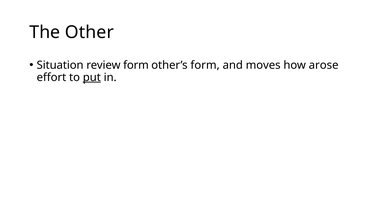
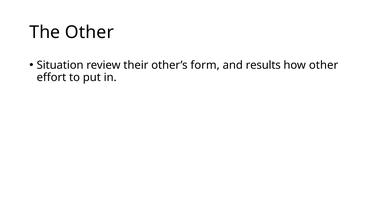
review form: form -> their (136, 65)
moves: moves -> results (263, 65)
how arose: arose -> other (324, 65)
put underline: present -> none (92, 77)
